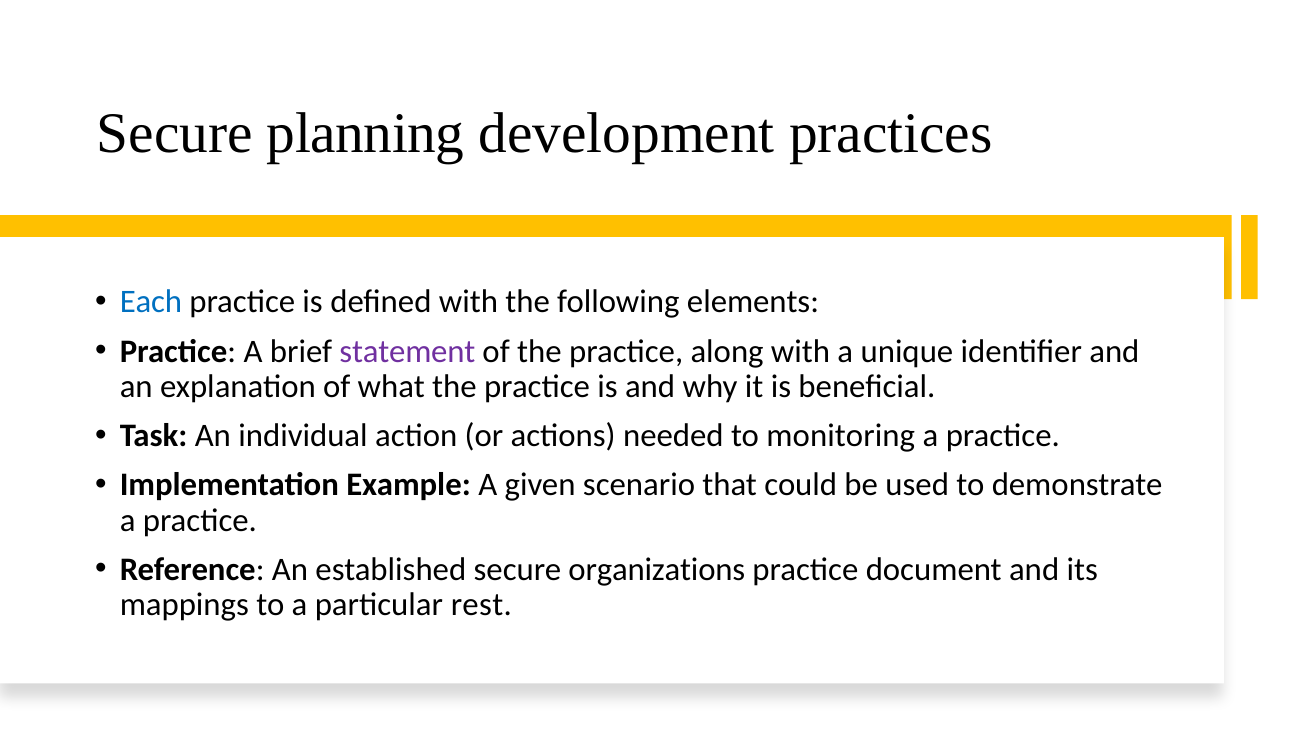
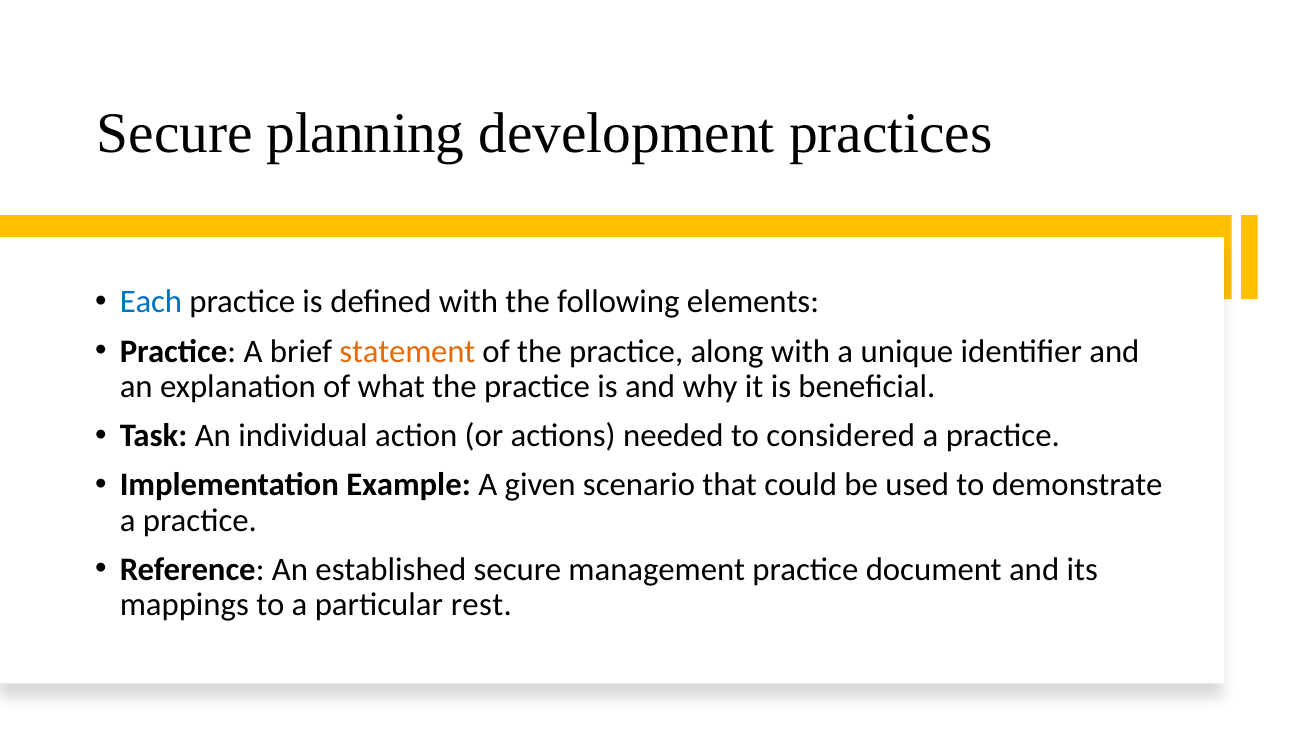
statement colour: purple -> orange (407, 351)
monitoring: monitoring -> considered (841, 435)
organizations: organizations -> management (657, 569)
